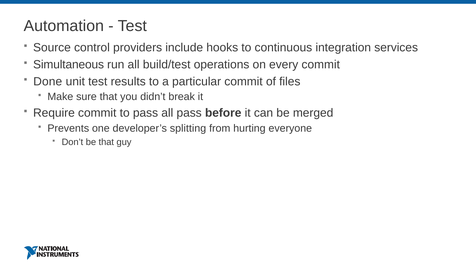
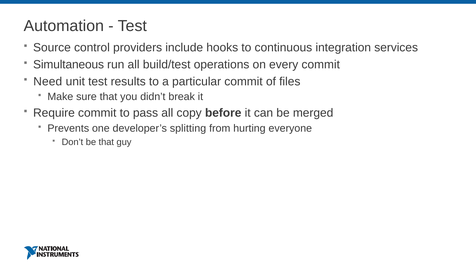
Done: Done -> Need (48, 82)
all pass: pass -> copy (189, 113)
